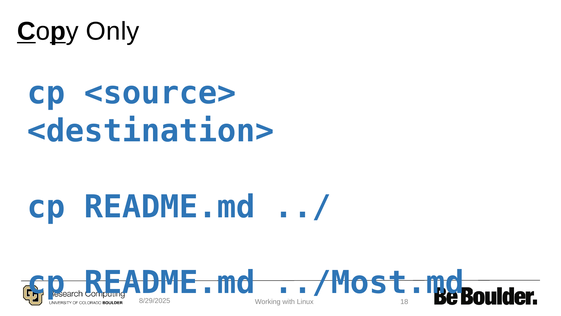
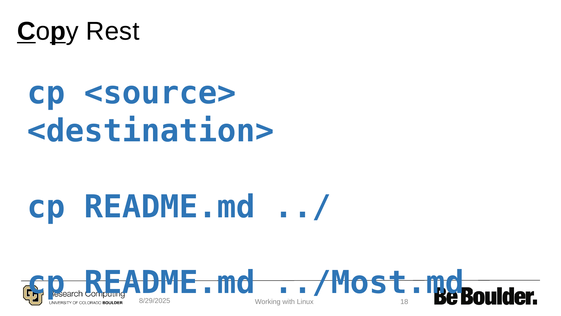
Only: Only -> Rest (113, 31)
